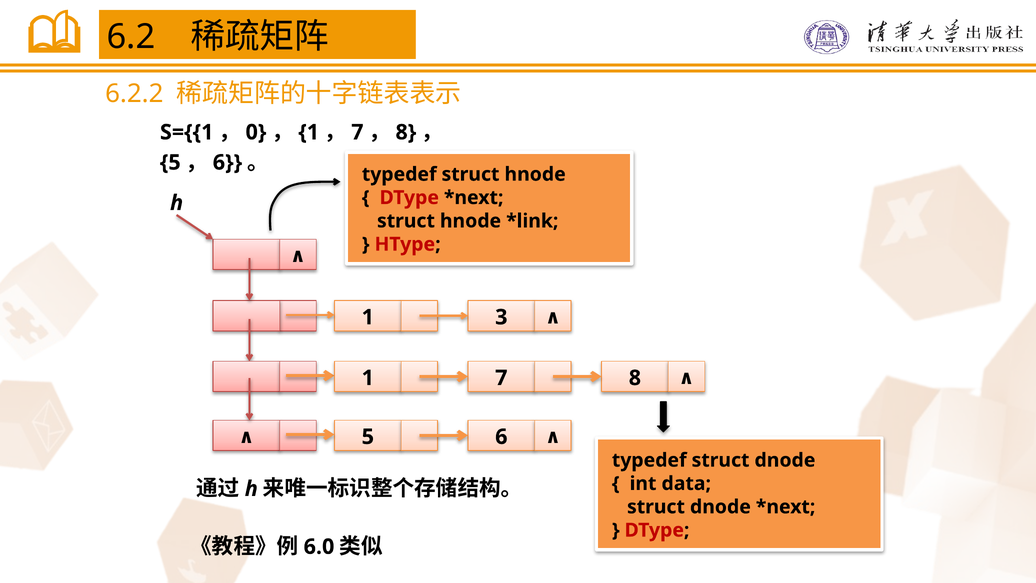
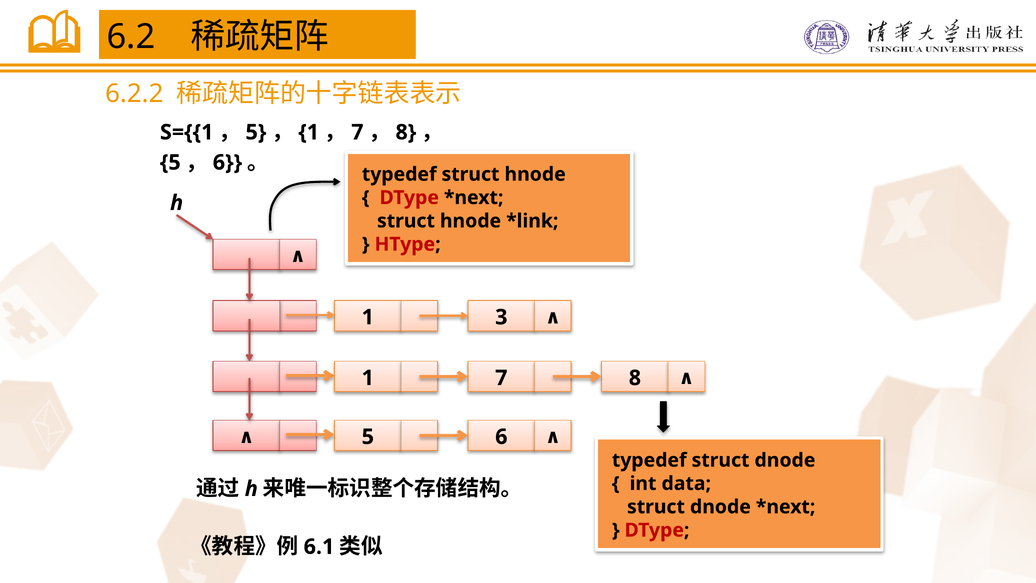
0: 0 -> 5 (256, 132)
6.0: 6.0 -> 6.1 (319, 547)
